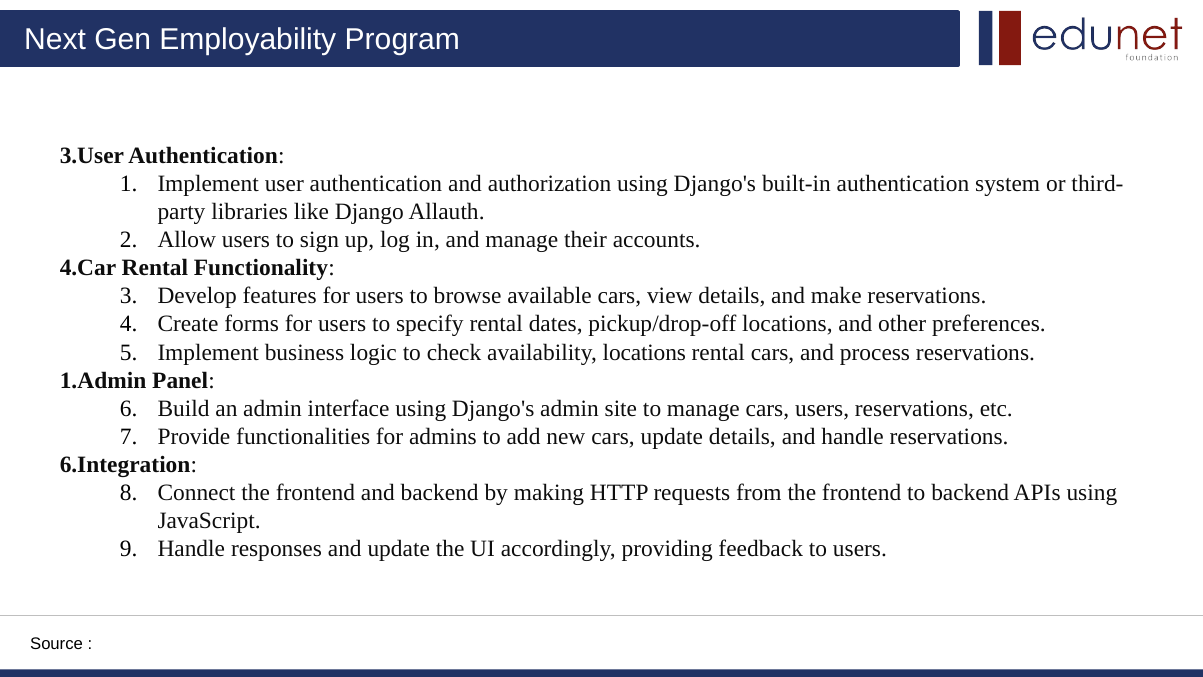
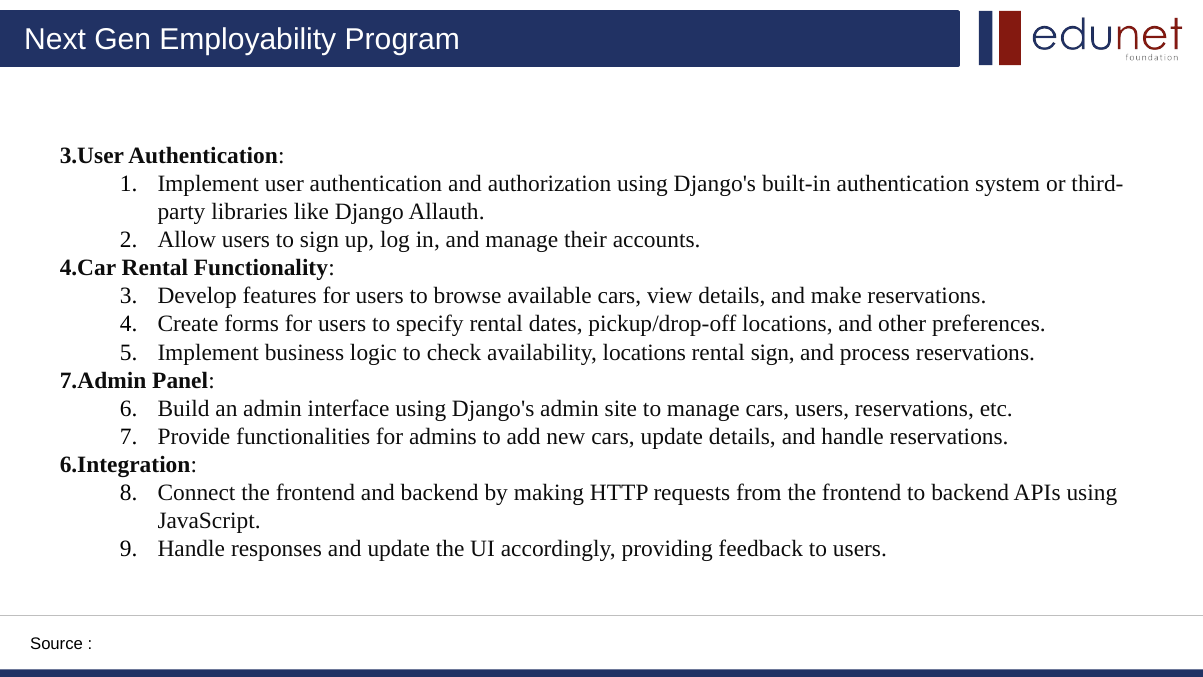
rental cars: cars -> sign (773, 352)
1.Admin: 1.Admin -> 7.Admin (103, 380)
